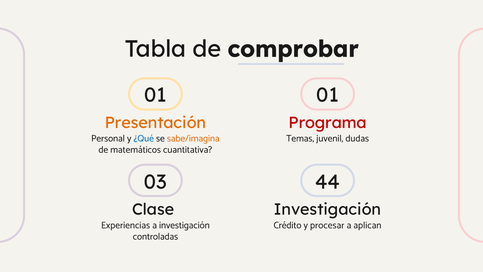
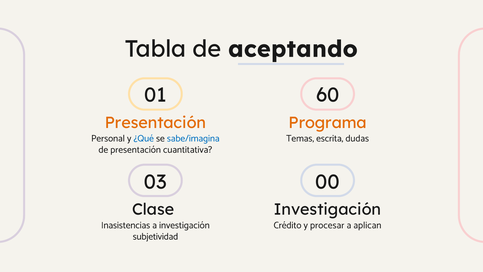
comprobar: comprobar -> aceptando (293, 49)
01 01: 01 -> 60 (328, 95)
Programa colour: red -> orange (328, 123)
sabe/imagina colour: orange -> blue (193, 138)
juvenil: juvenil -> escrita (330, 138)
de matemáticos: matemáticos -> presentación (136, 149)
44: 44 -> 00 (328, 182)
Experiencias: Experiencias -> Inasistencias (126, 225)
controladas: controladas -> subjetividad (155, 236)
